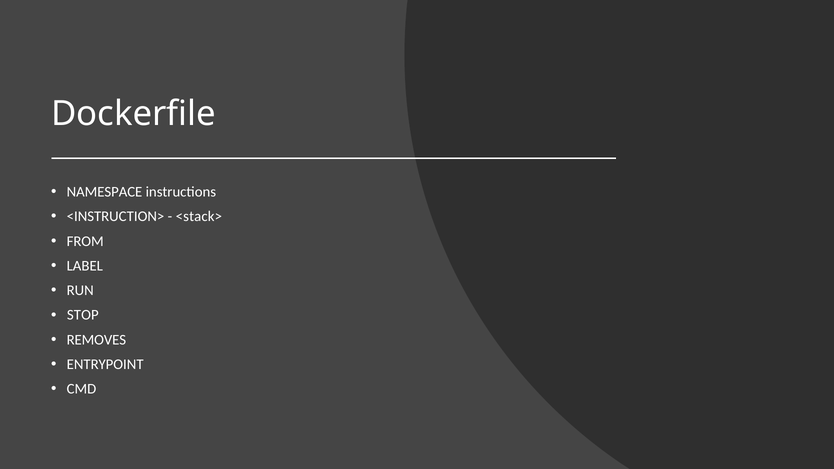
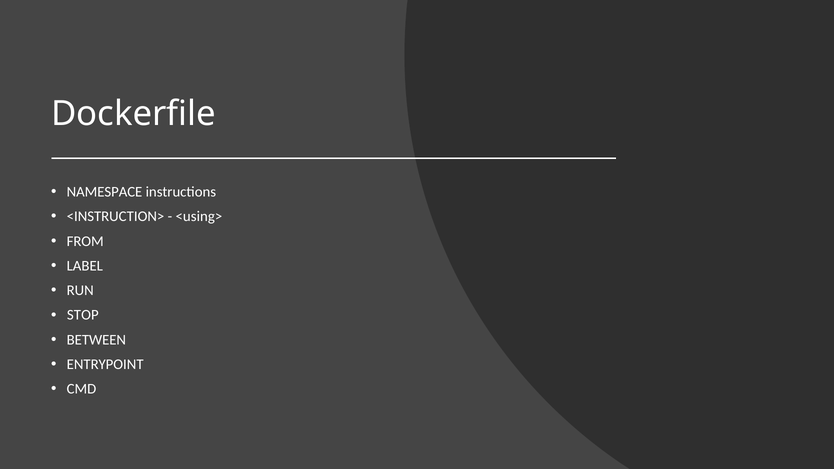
<stack>: <stack> -> <using> (199, 217)
REMOVES: REMOVES -> BETWEEN (96, 340)
